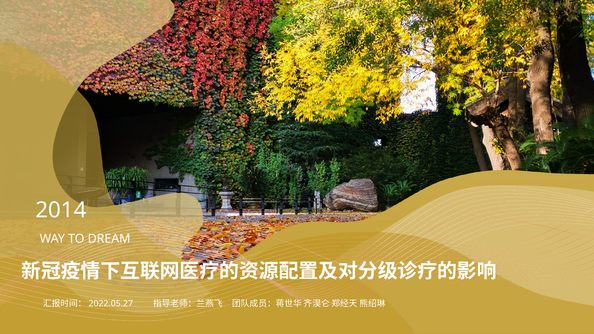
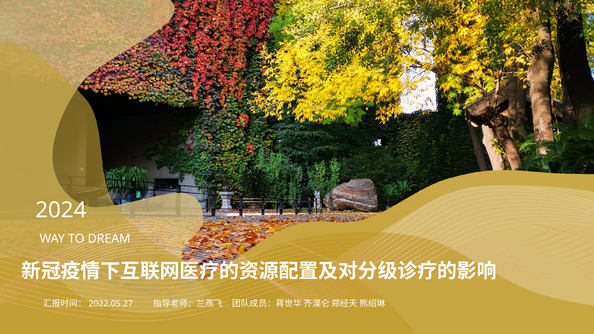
2014: 2014 -> 2024 (61, 210)
